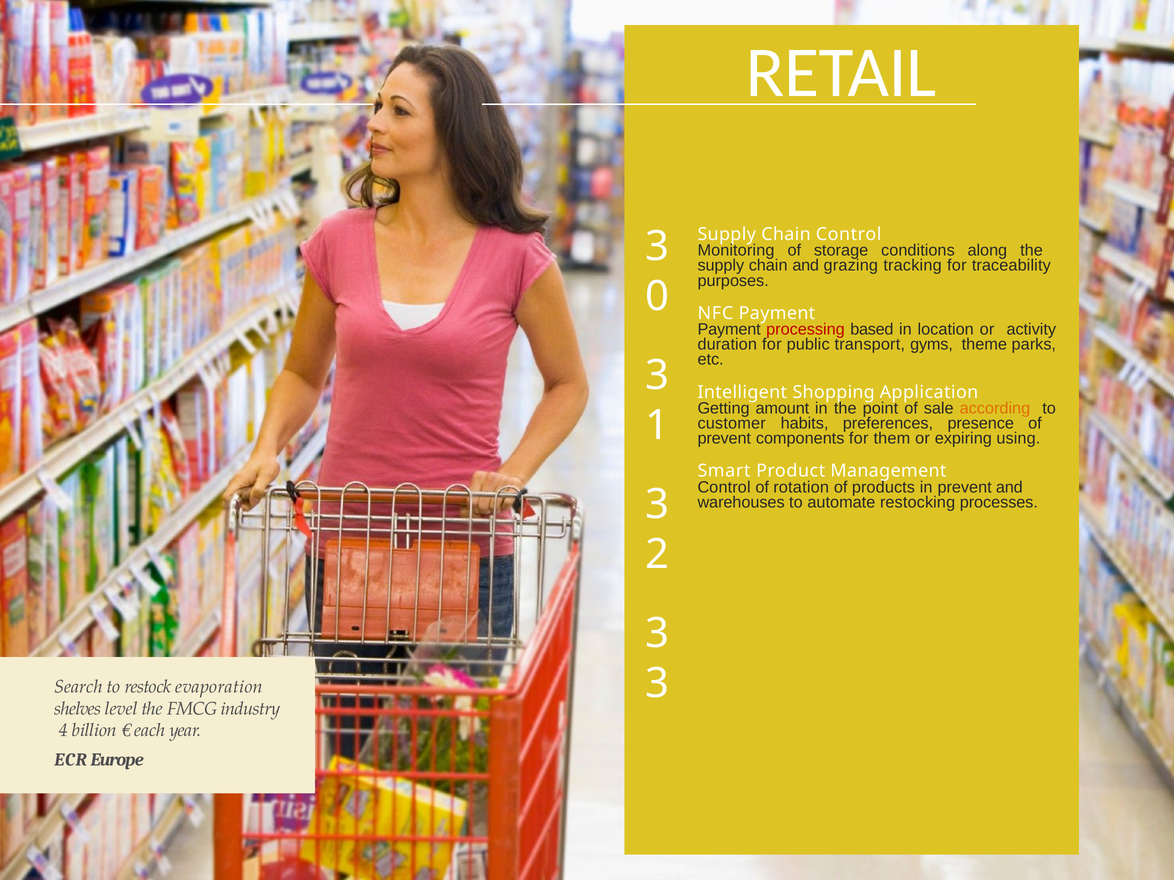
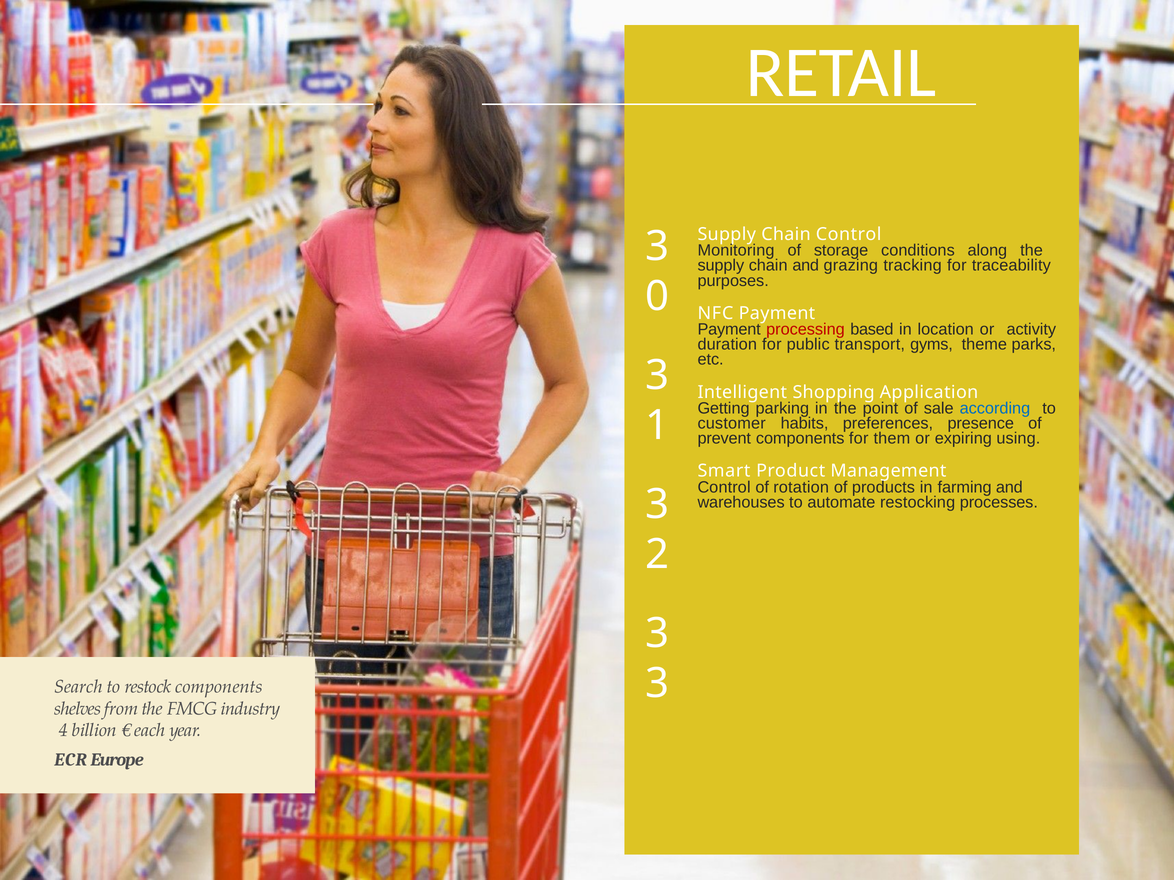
amount: amount -> parking (782, 409)
according colour: orange -> blue (995, 409)
in prevent: prevent -> farming (965, 487)
restock evaporation: evaporation -> components (219, 687)
level: level -> from (121, 709)
